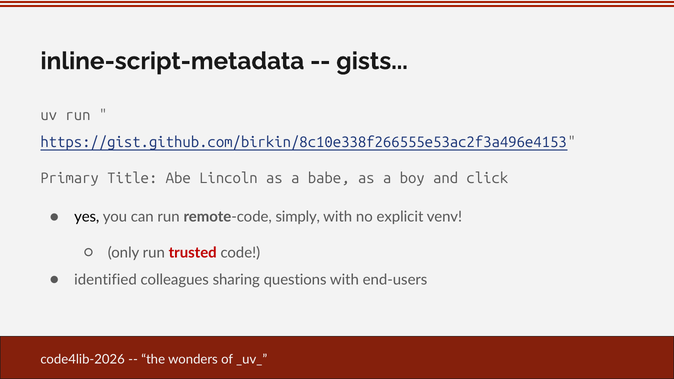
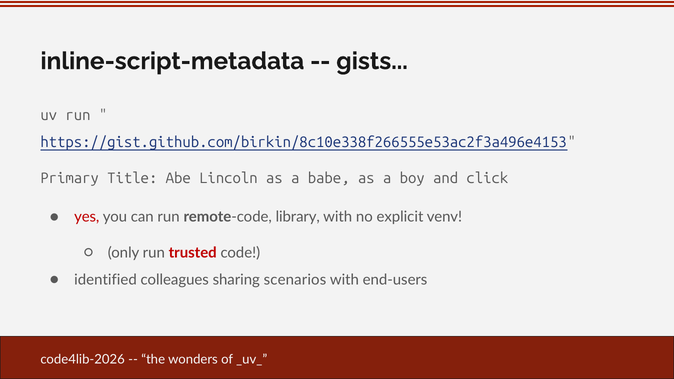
yes colour: black -> red (87, 217)
simply: simply -> library (298, 217)
questions: questions -> scenarios (295, 280)
